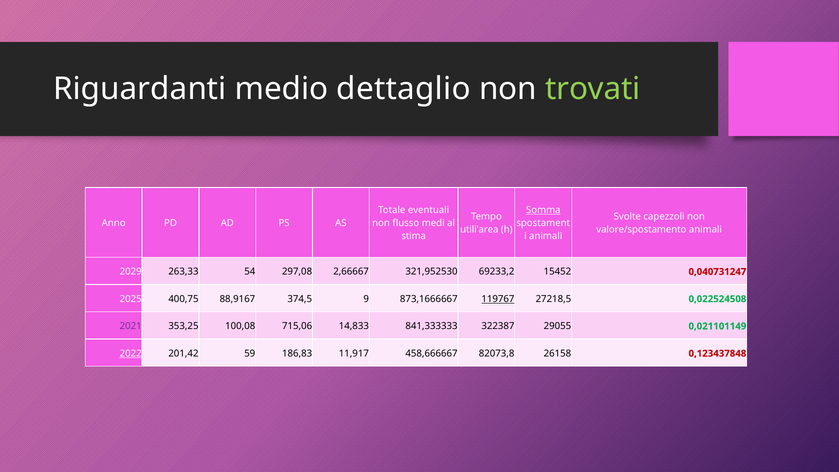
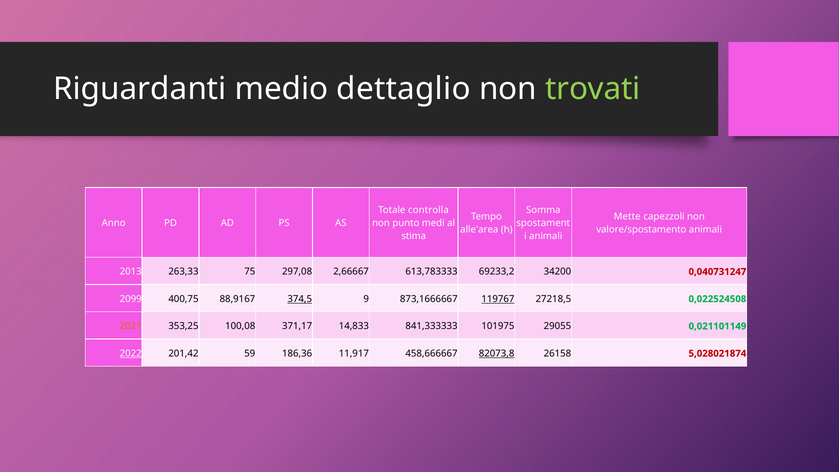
eventuali: eventuali -> controlla (428, 210)
Somma underline: present -> none (543, 210)
Svolte: Svolte -> Mette (627, 217)
flusso: flusso -> punto (406, 223)
utili'area: utili'area -> alle'area (479, 230)
2029: 2029 -> 2013 (131, 272)
54: 54 -> 75 (250, 272)
321,952530: 321,952530 -> 613,783333 (431, 272)
15452: 15452 -> 34200 (557, 272)
2025: 2025 -> 2099 (131, 299)
374,5 underline: none -> present (300, 299)
2021 colour: purple -> orange (131, 326)
715,06: 715,06 -> 371,17 (297, 326)
322387: 322387 -> 101975 (498, 326)
186,83: 186,83 -> 186,36 (297, 353)
82073,8 underline: none -> present (497, 353)
0,123437848: 0,123437848 -> 5,028021874 (717, 353)
